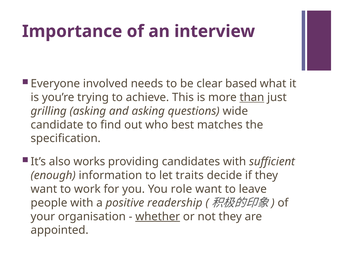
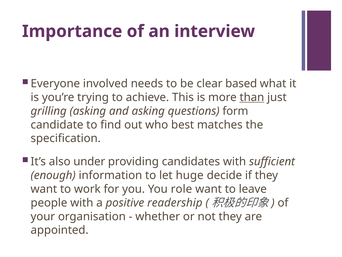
wide: wide -> form (235, 111)
works: works -> under (89, 161)
traits: traits -> huge (190, 175)
whether underline: present -> none (158, 216)
